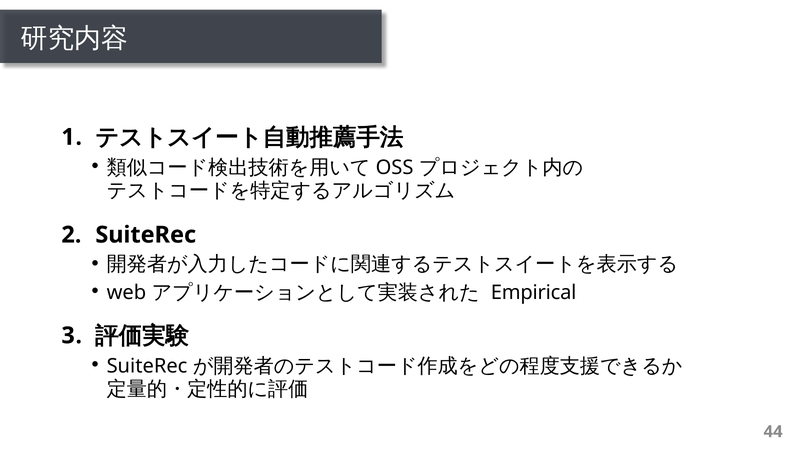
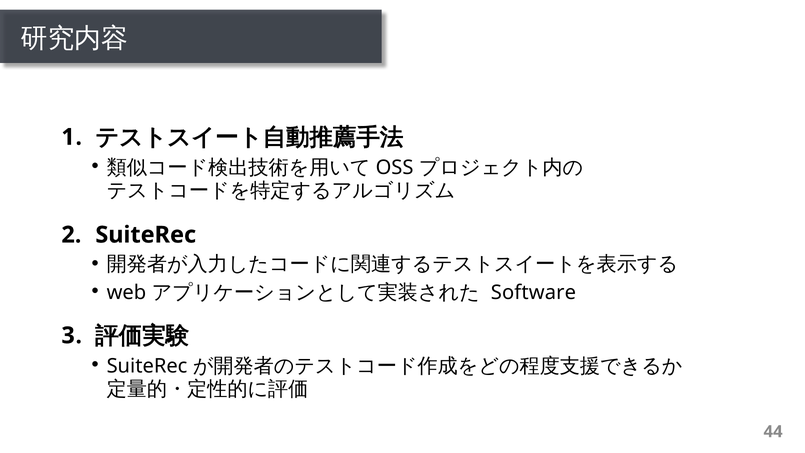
Empirical: Empirical -> Software (533, 293)
